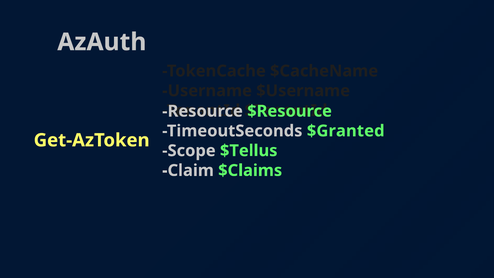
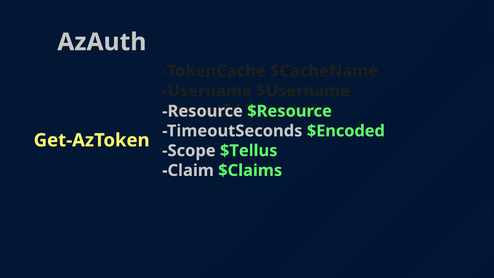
$Granted: $Granted -> $Encoded (346, 131)
